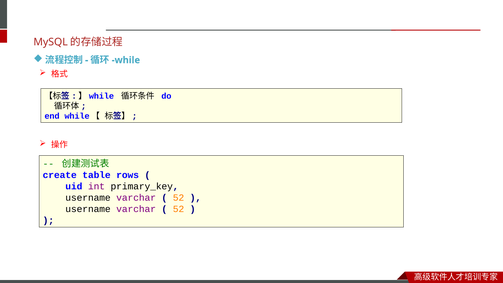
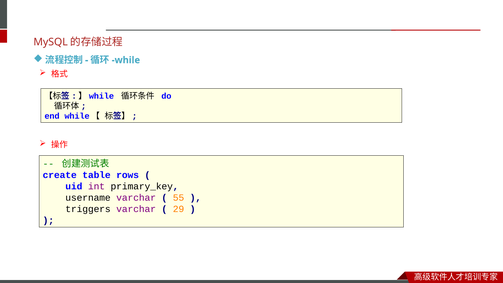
52: 52 -> 55 (179, 198)
username: username -> triggers (88, 209)
52: 52 -> 29 (179, 209)
